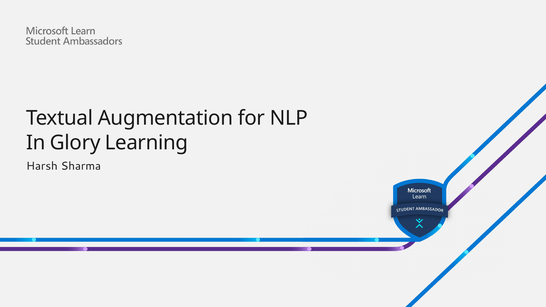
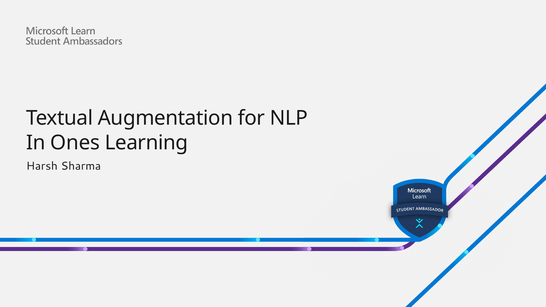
Glory: Glory -> Ones (75, 143)
